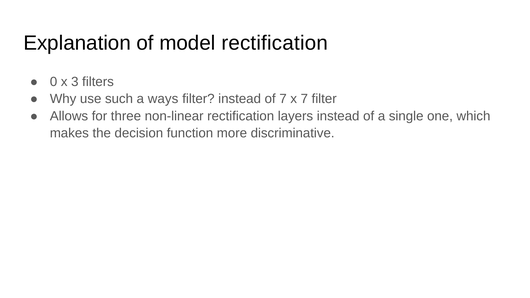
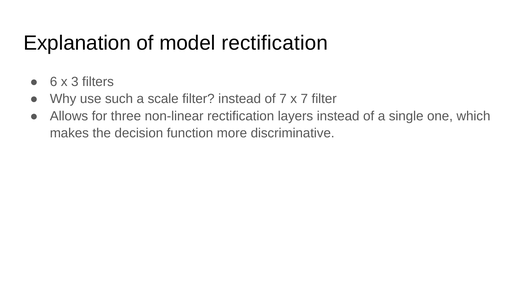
0: 0 -> 6 (54, 82)
ways: ways -> scale (163, 99)
